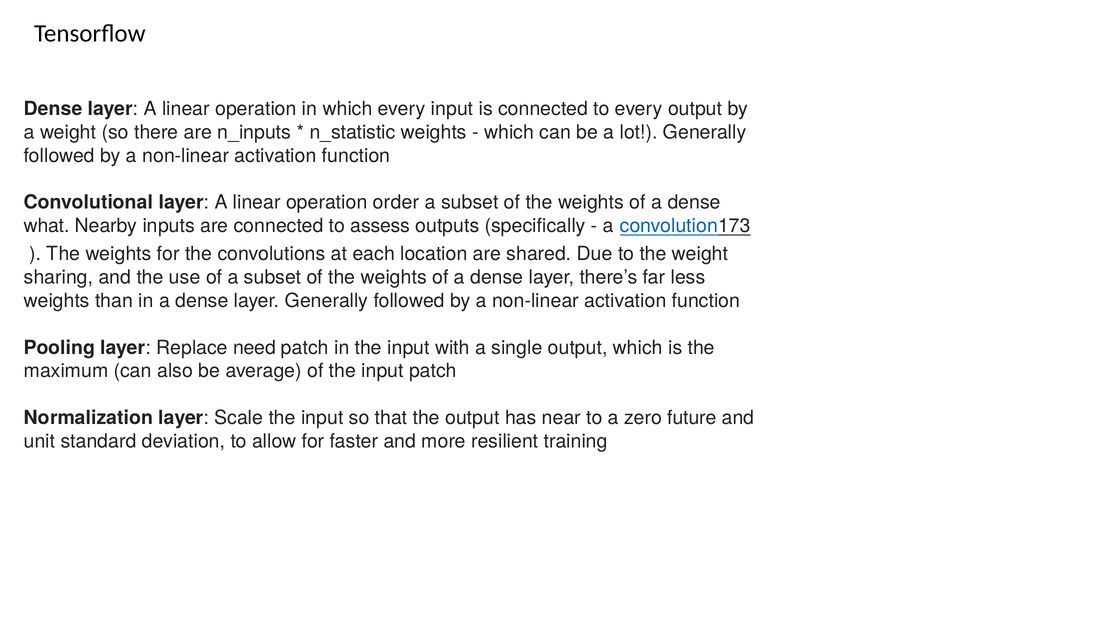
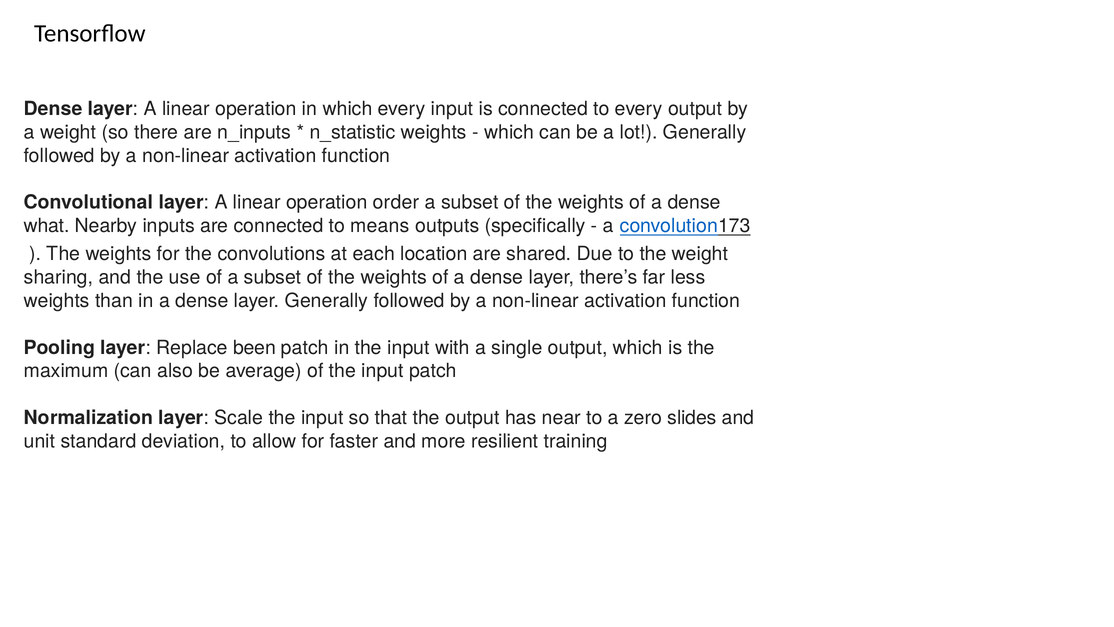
assess: assess -> means (380, 226)
need: need -> been (255, 347)
future: future -> slides (692, 418)
